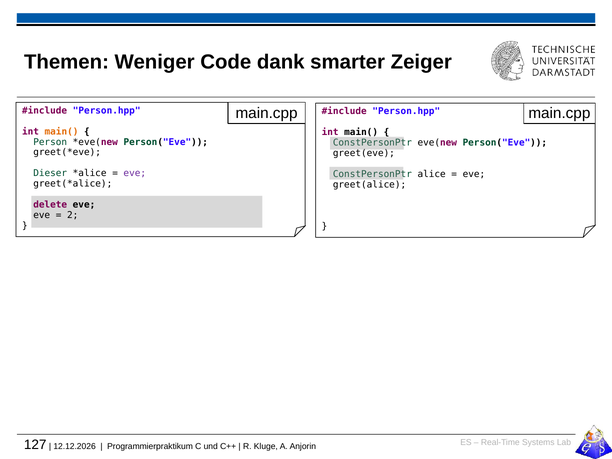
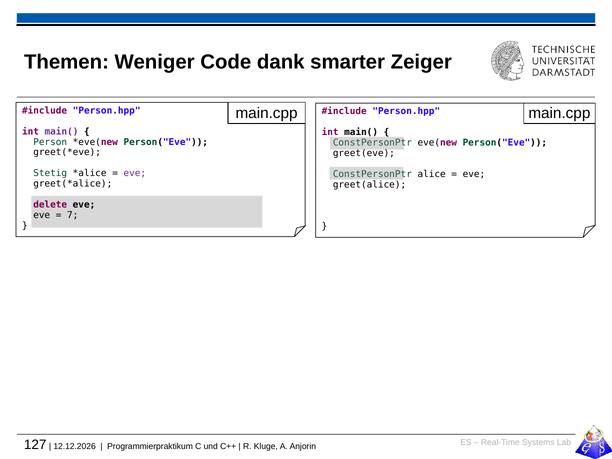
main( colour: orange -> purple (62, 132)
Dieser: Dieser -> Stetig (50, 173)
2: 2 -> 7 (73, 215)
